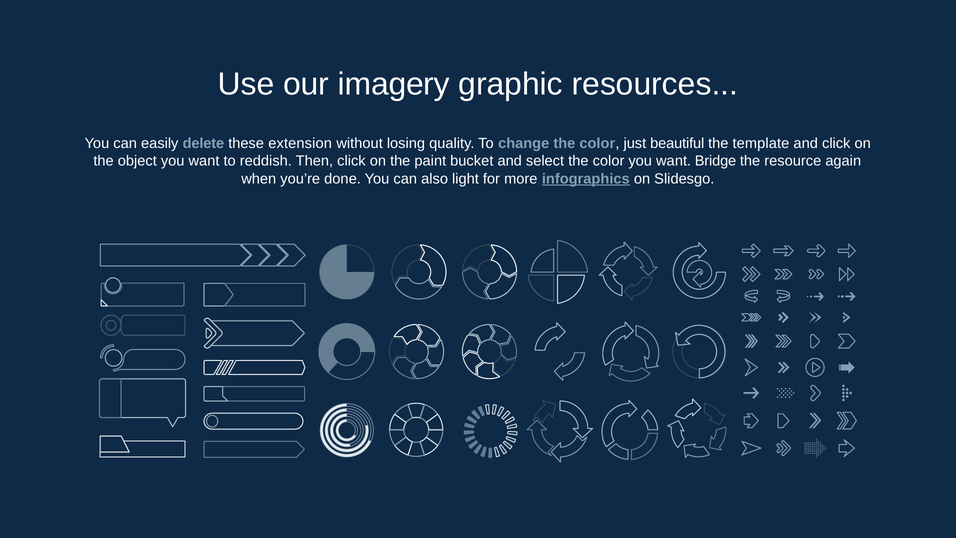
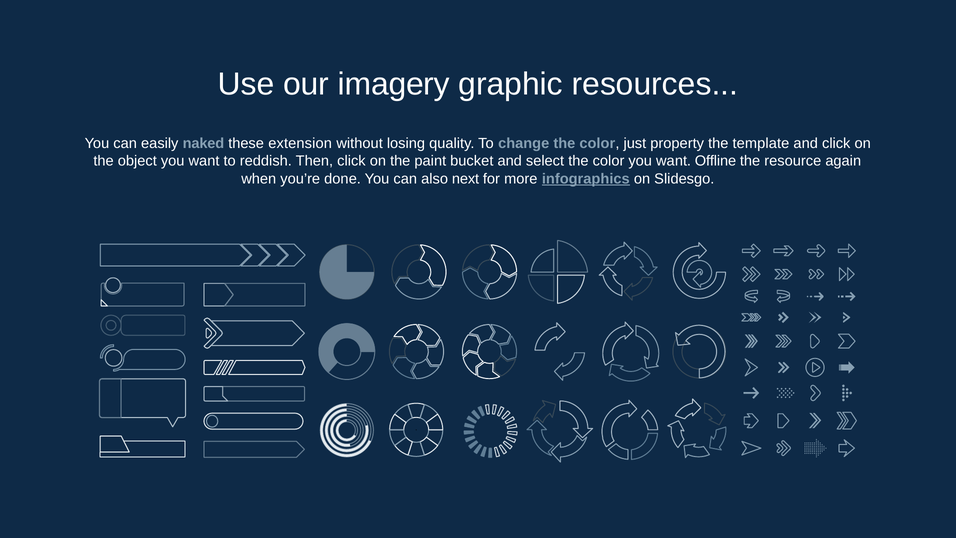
delete: delete -> naked (203, 144)
beautiful: beautiful -> property (677, 144)
Bridge: Bridge -> Offline (716, 161)
light: light -> next (466, 179)
